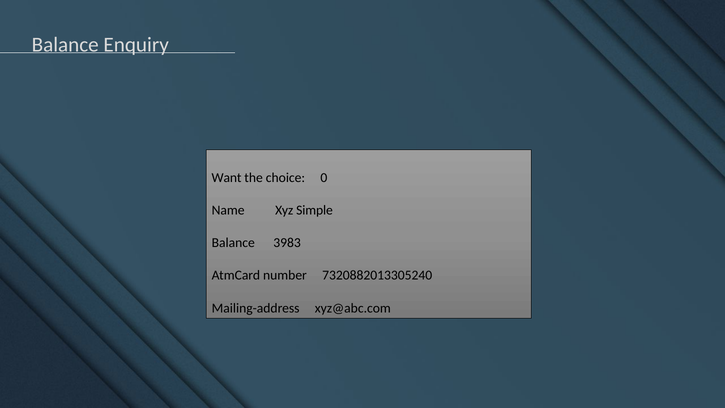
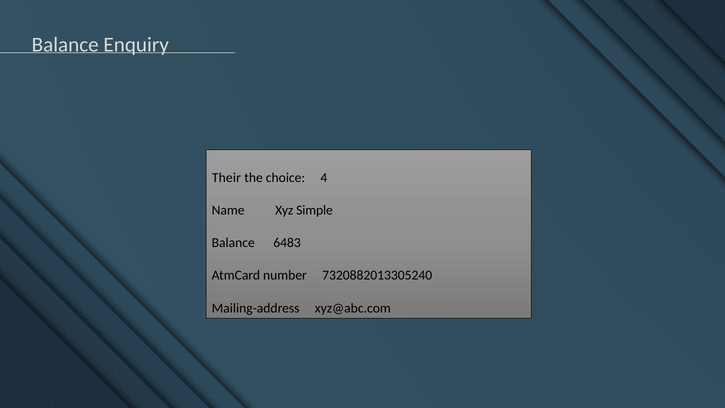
Want: Want -> Their (226, 177)
0: 0 -> 4 (324, 177)
3983: 3983 -> 6483 (287, 243)
